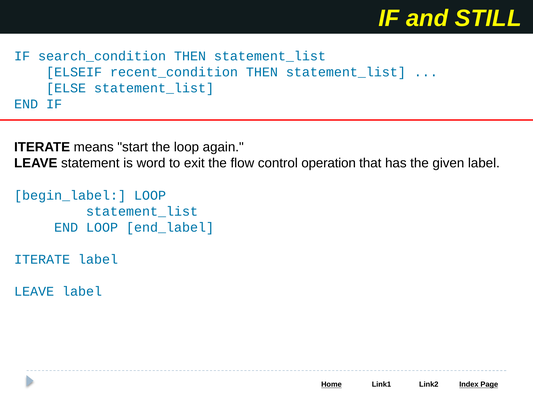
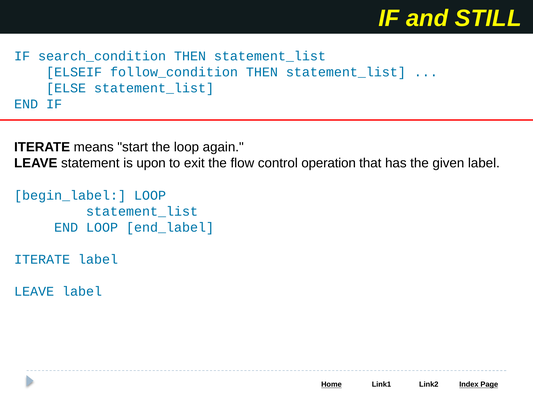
recent_condition: recent_condition -> follow_condition (174, 72)
word: word -> upon (151, 163)
